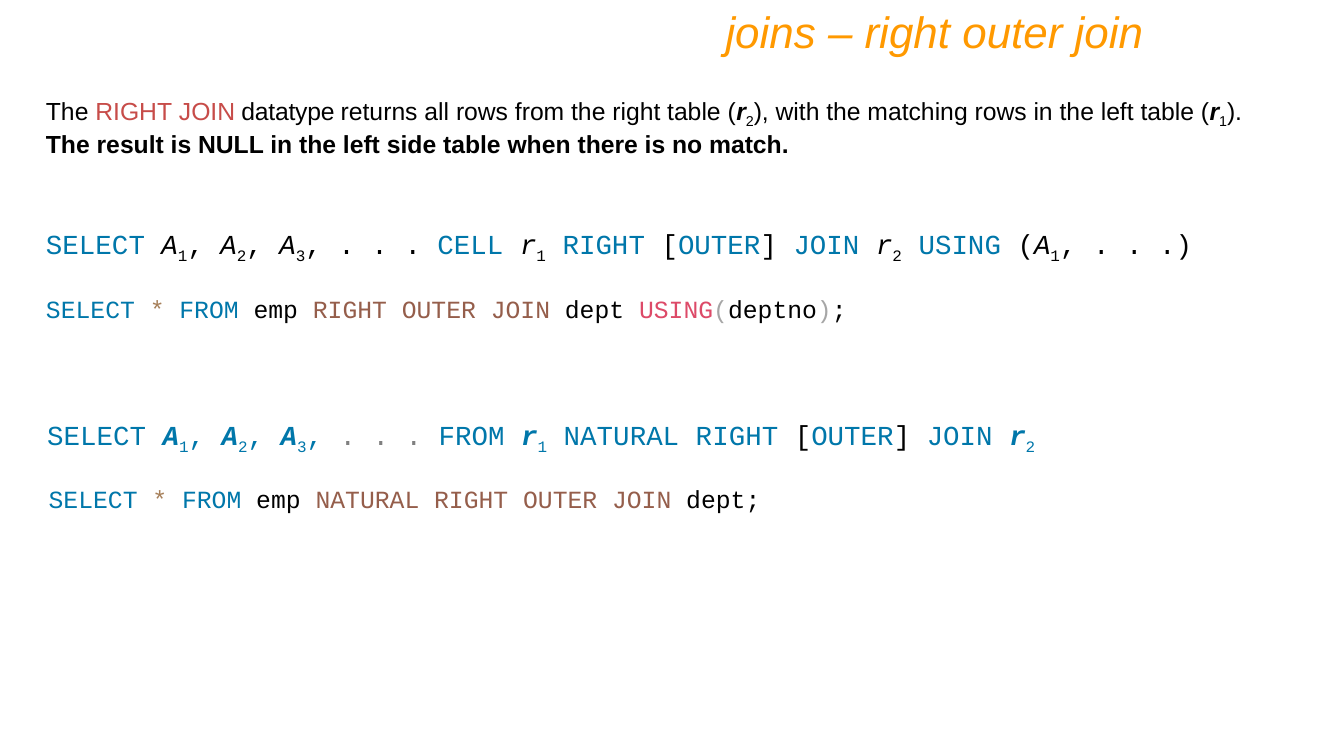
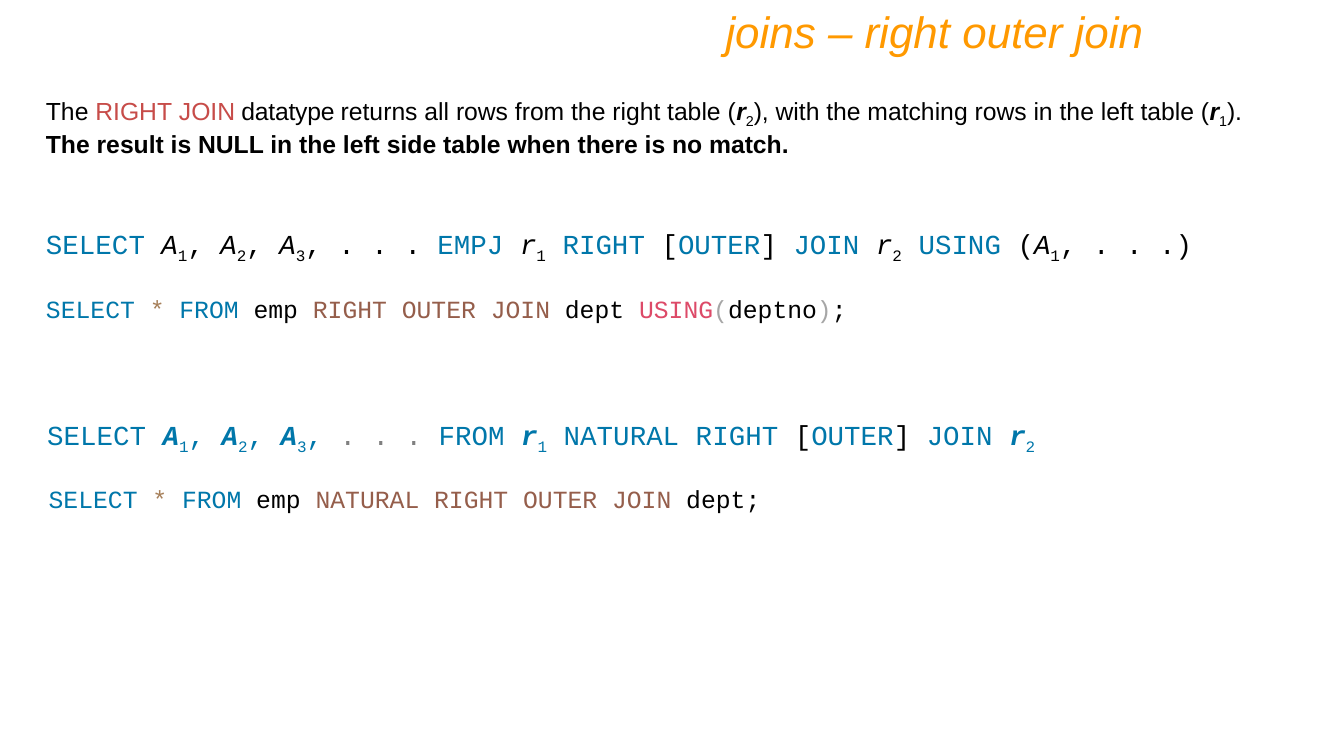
CELL: CELL -> EMPJ (470, 246)
